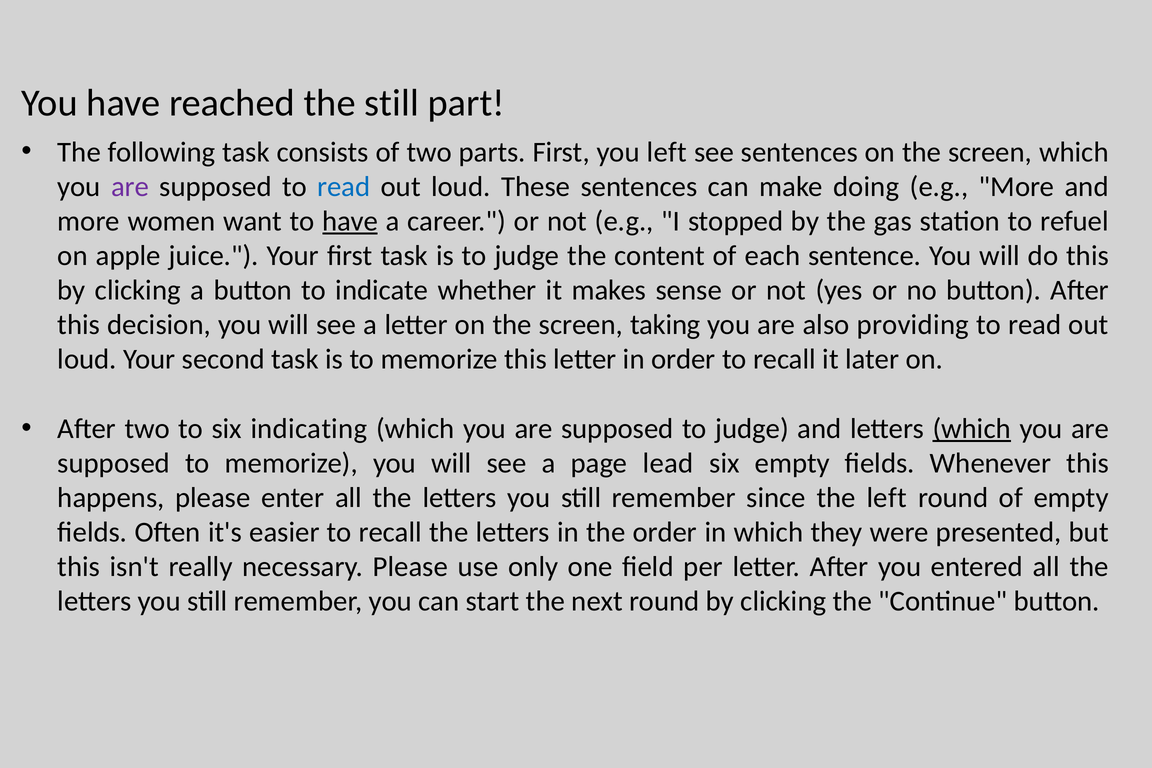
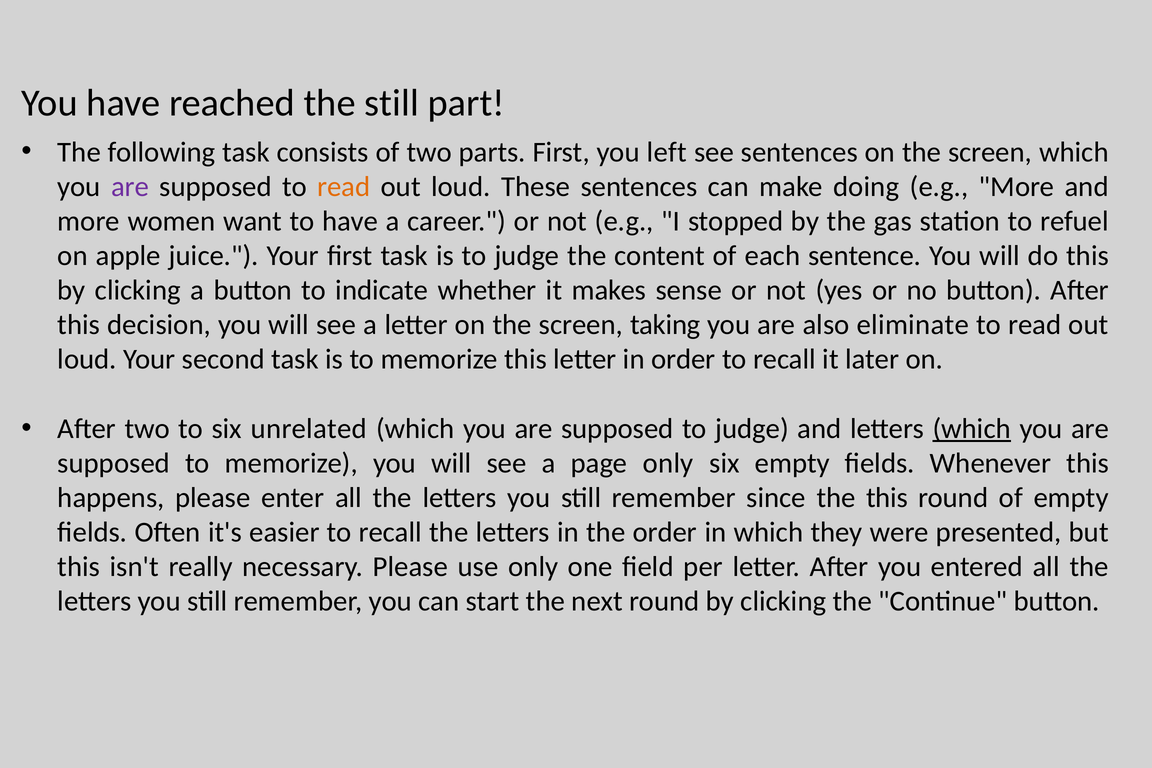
read colour: blue -> orange (344, 187)
have underline: present -> none (350, 221)
providing: providing -> eliminate (913, 325)
indicating: indicating -> unrelated (309, 429)
page lead: lead -> only (668, 463)
the left: left -> this (887, 498)
